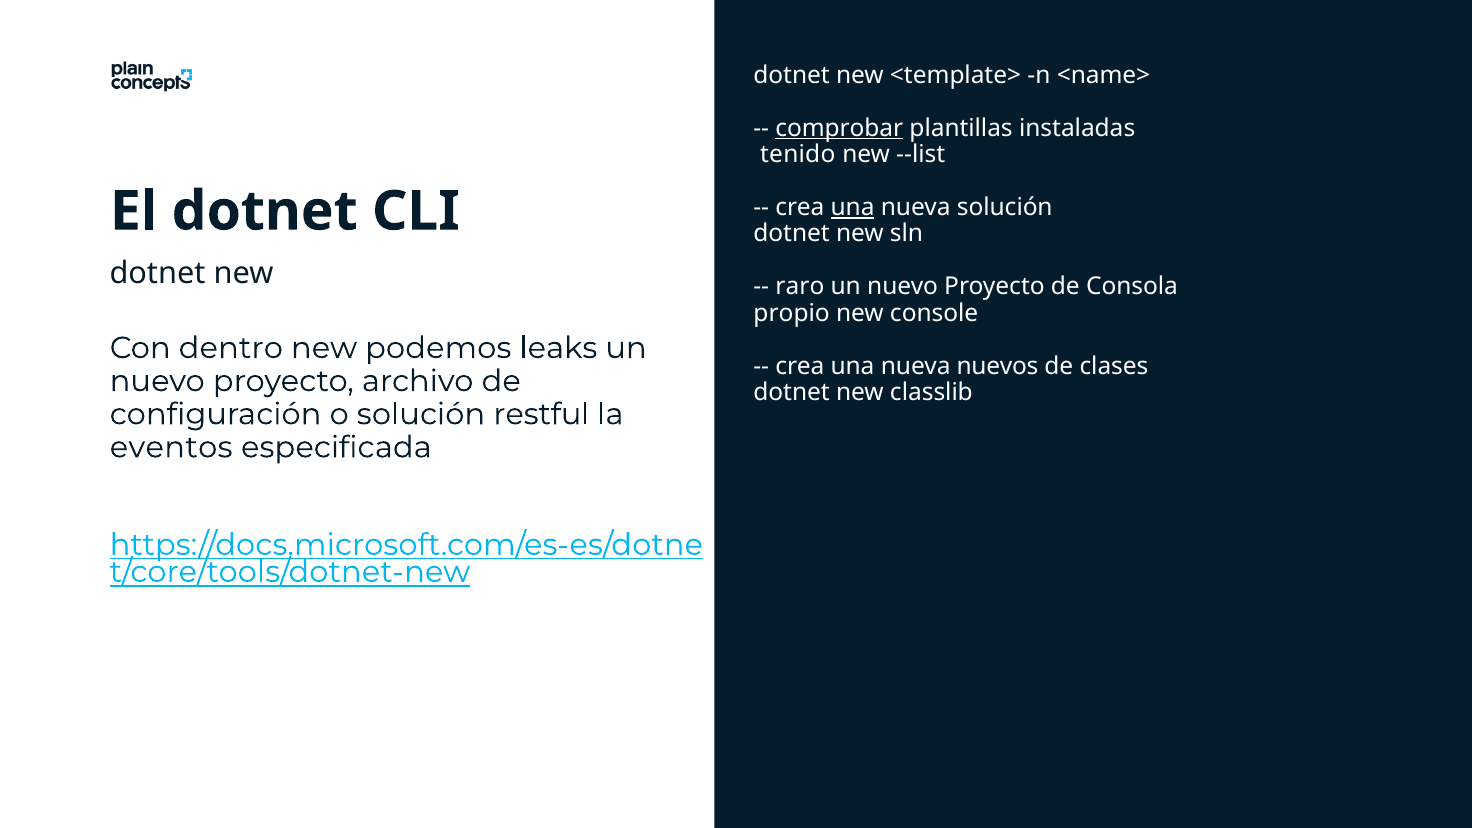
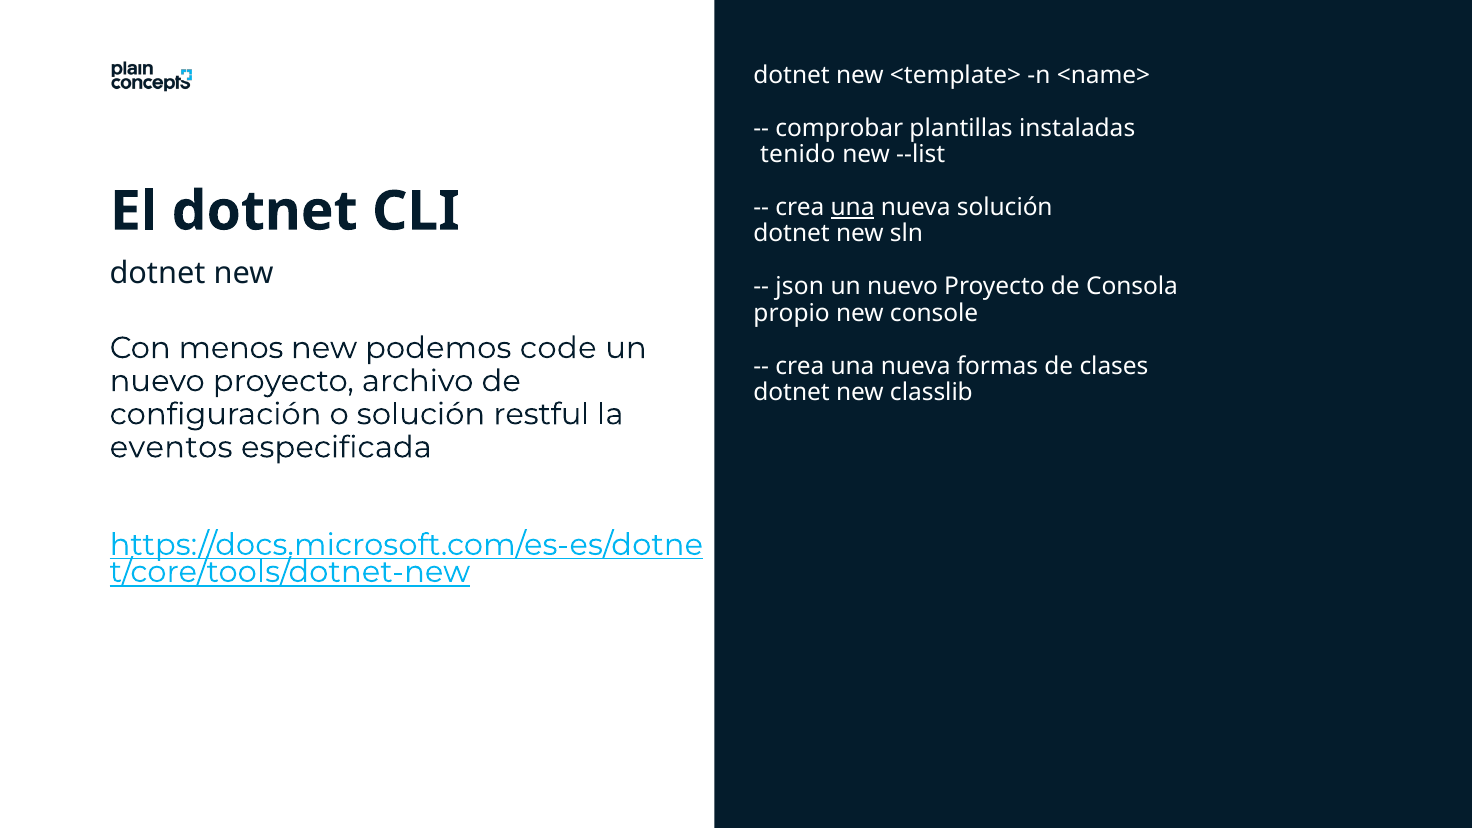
comprobar underline: present -> none (839, 128)
raro: raro -> json (800, 287)
dentro: dentro -> menos (231, 348)
leaks: leaks -> code (558, 348)
nuevos: nuevos -> formas (997, 366)
